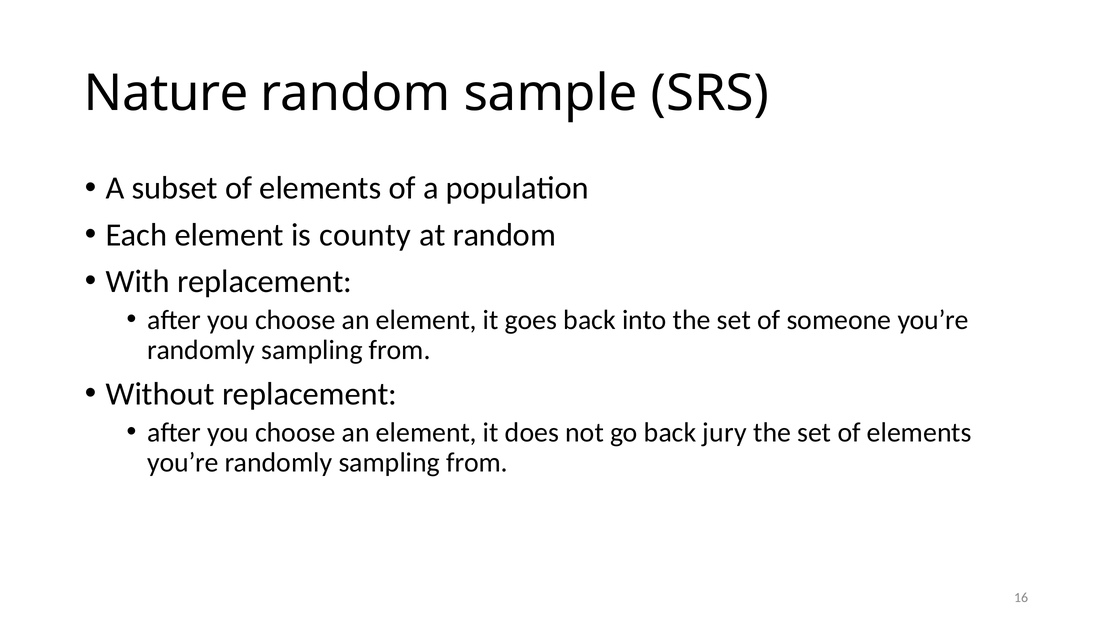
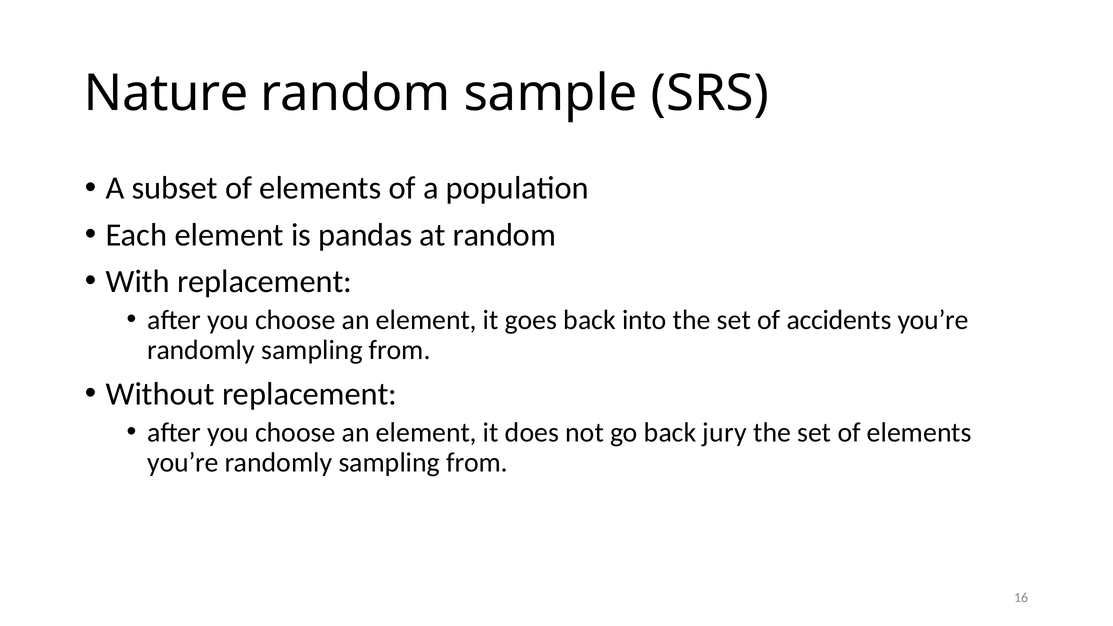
county: county -> pandas (365, 235)
someone: someone -> accidents (839, 320)
